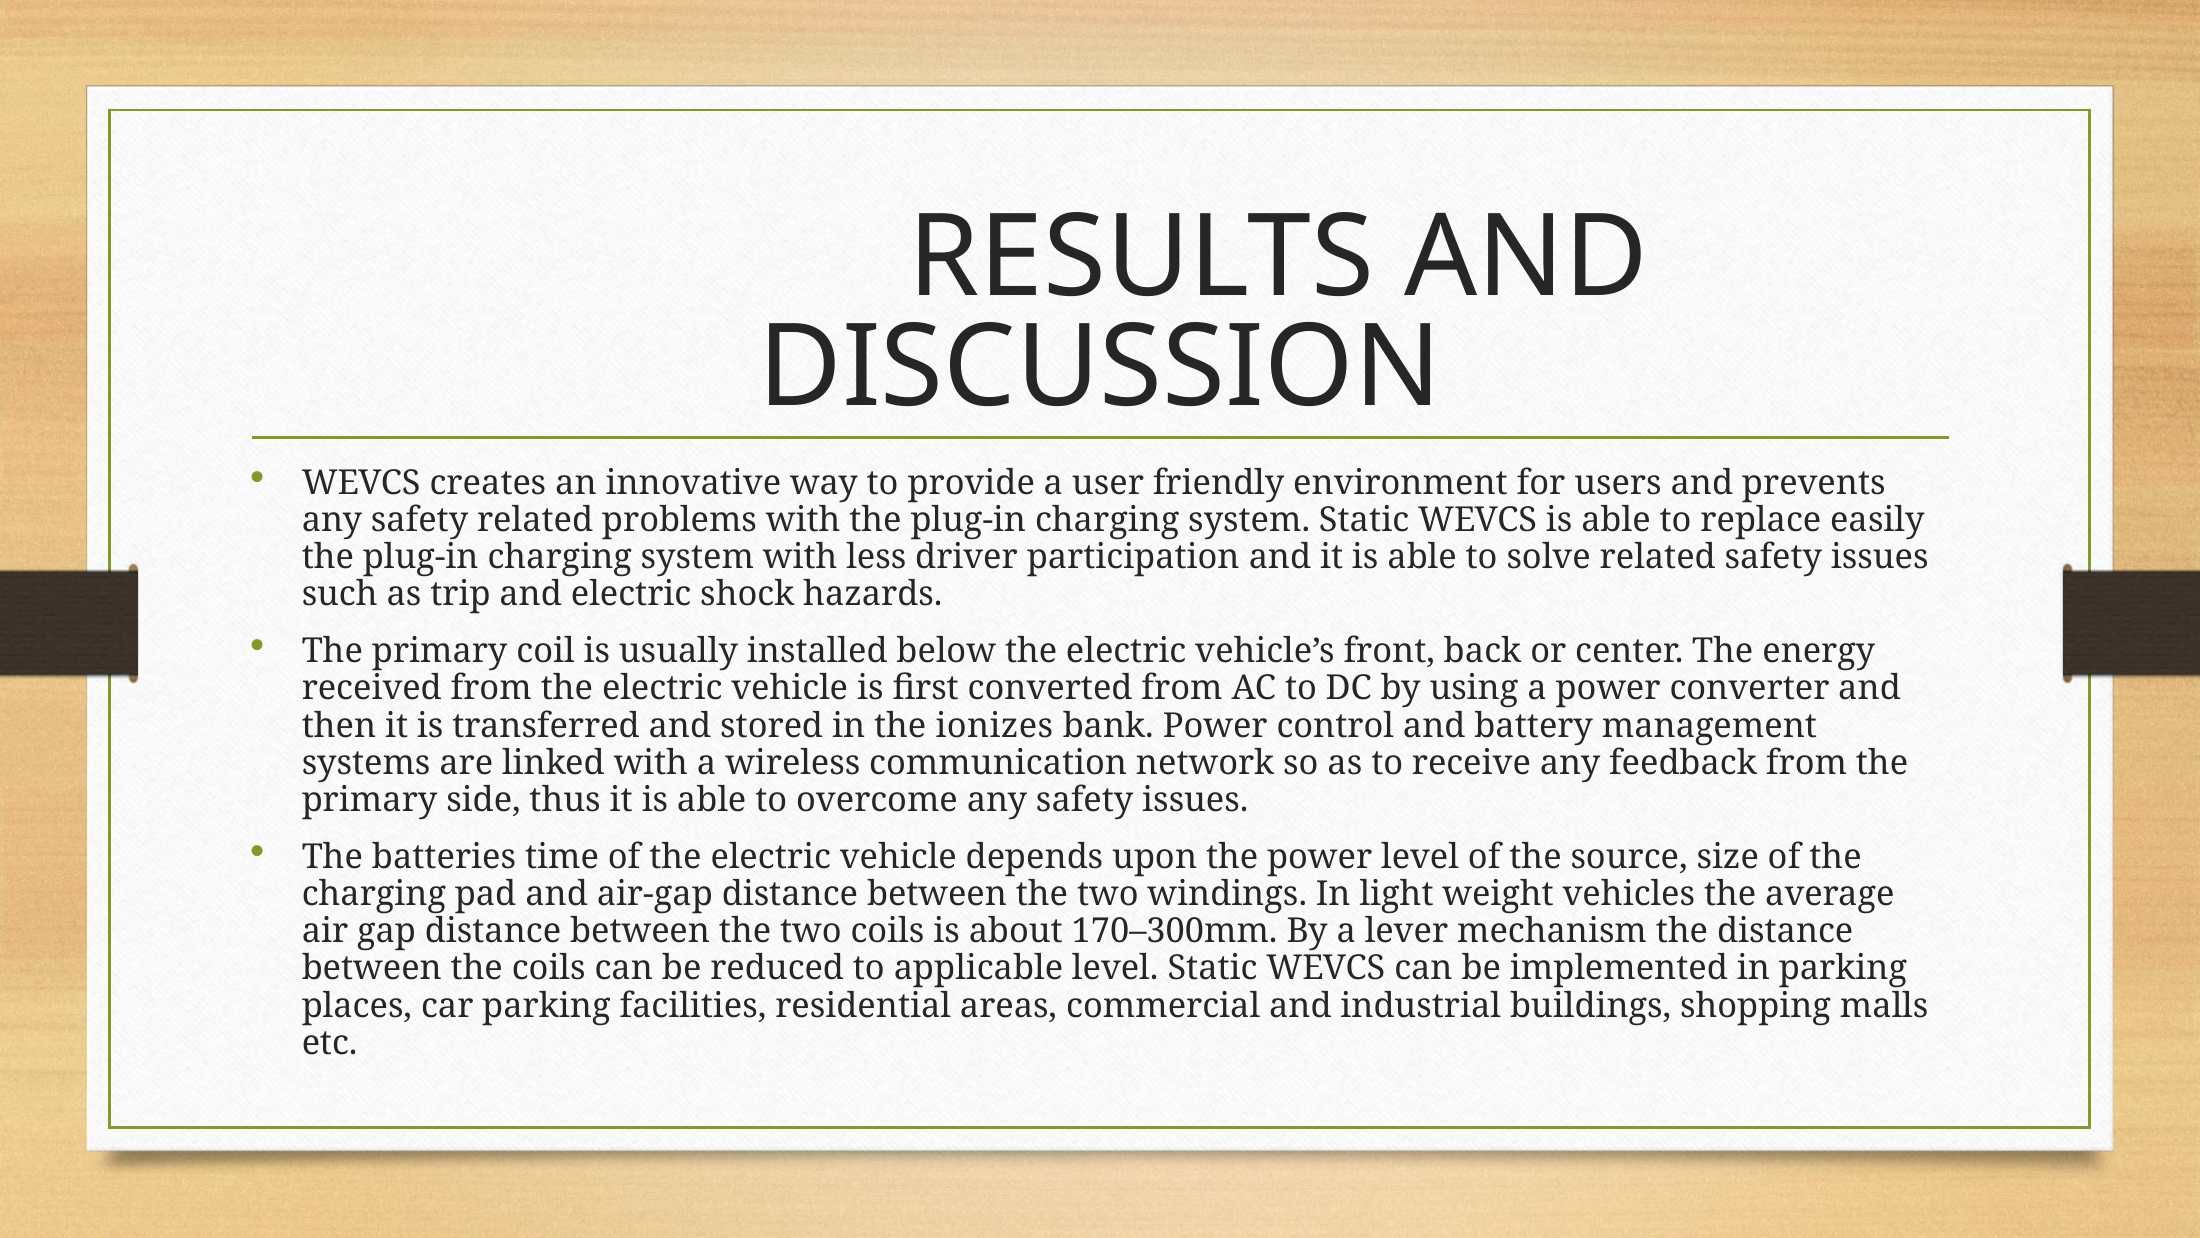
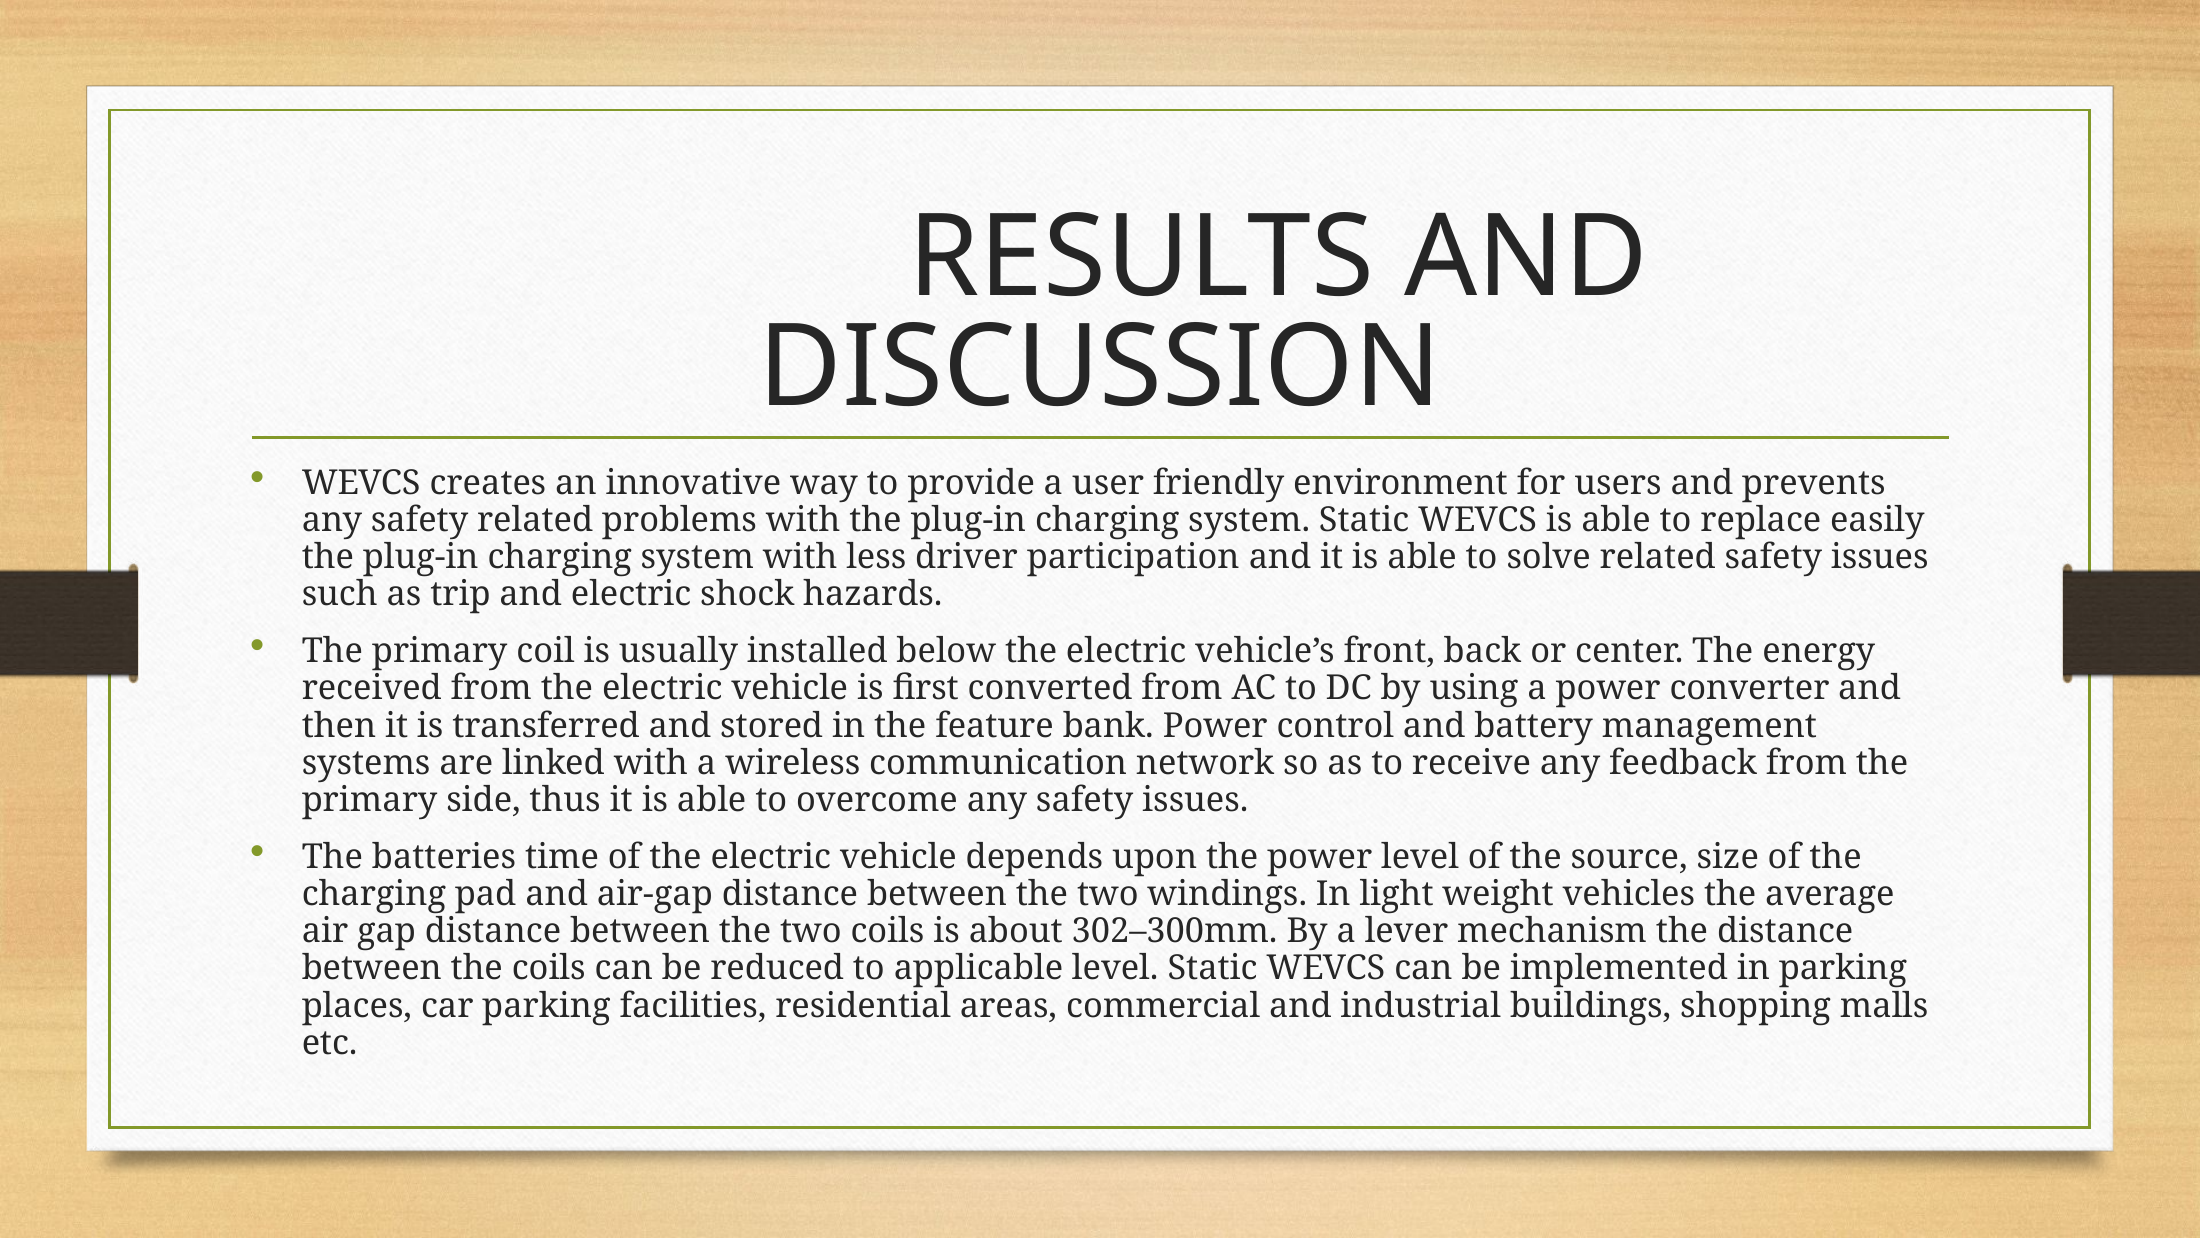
ionizes: ionizes -> feature (994, 725)
170–300mm: 170–300mm -> 302–300mm (1175, 931)
